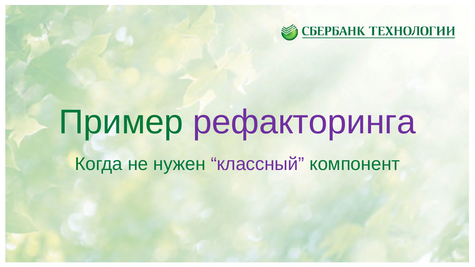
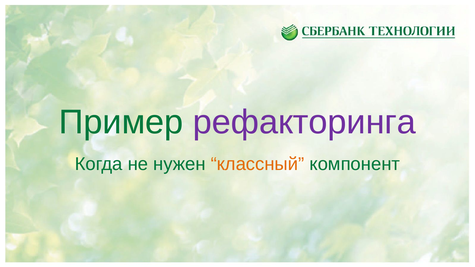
классный colour: purple -> orange (258, 164)
